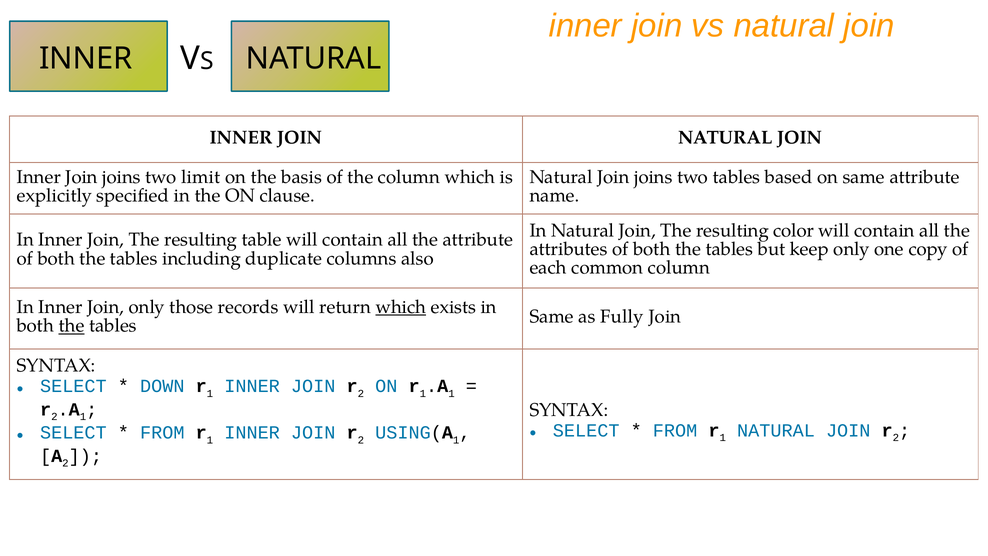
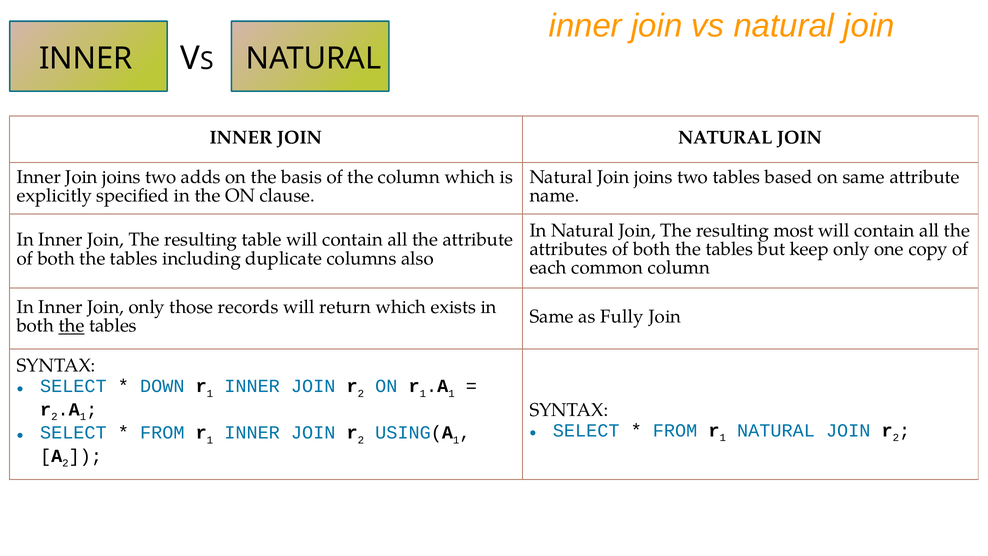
limit: limit -> adds (201, 177)
color: color -> most (794, 230)
which underline: present -> none (401, 307)
